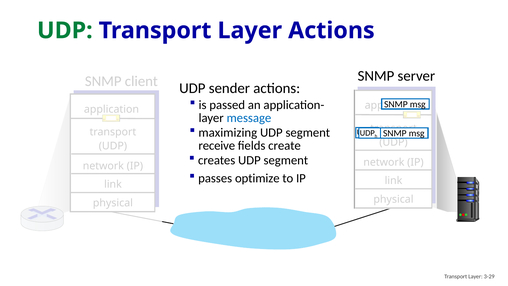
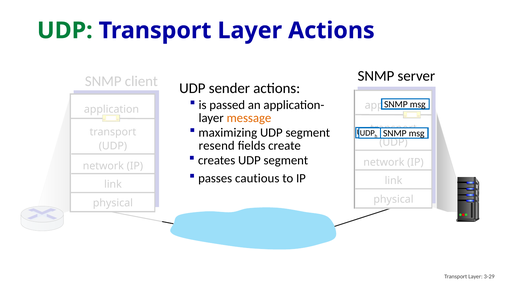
message colour: blue -> orange (249, 118)
receive: receive -> resend (217, 146)
optimize: optimize -> cautious (257, 178)
